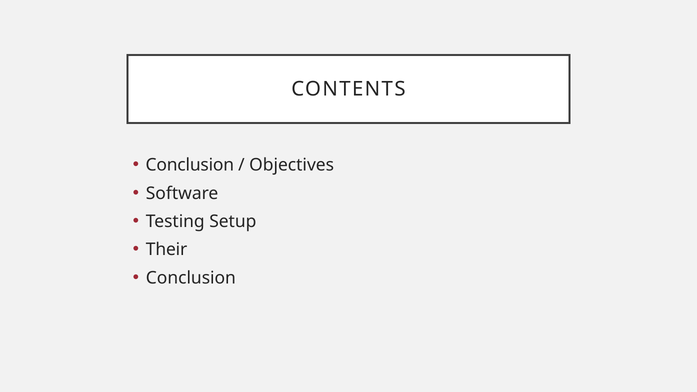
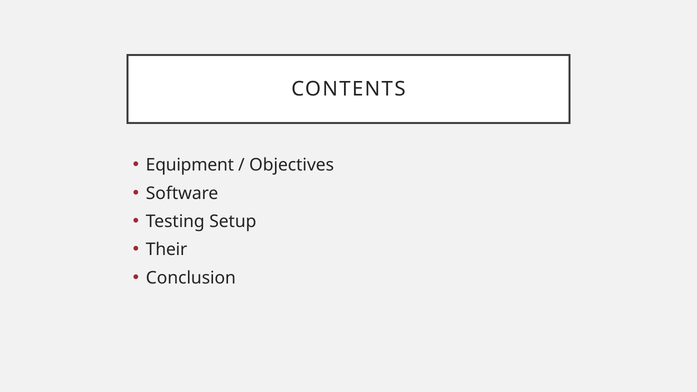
Conclusion: Conclusion -> Equipment (190, 165)
